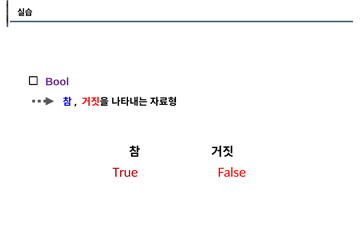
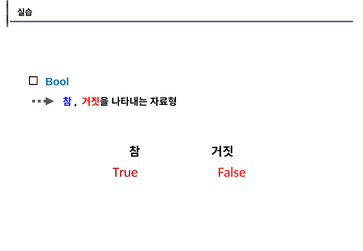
Bool colour: purple -> blue (57, 82)
